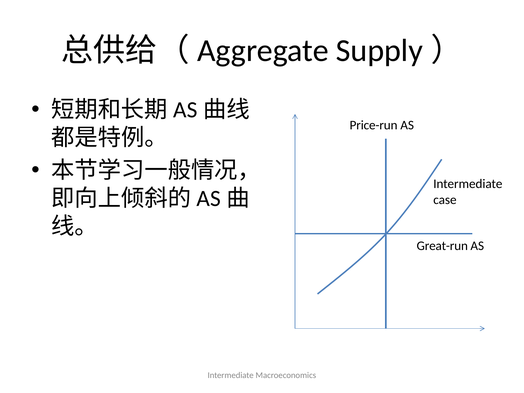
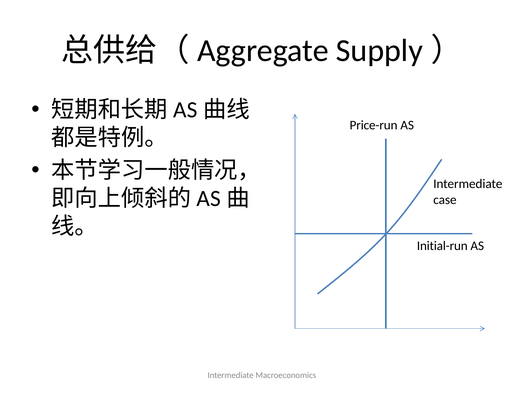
Great-run: Great-run -> Initial-run (442, 246)
